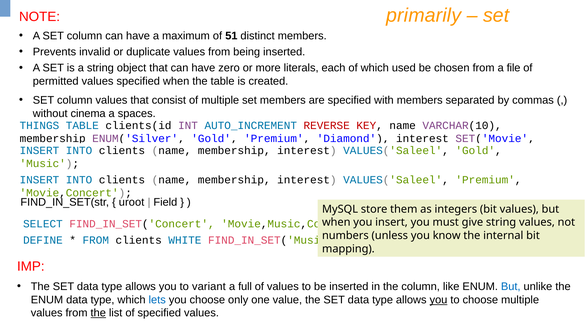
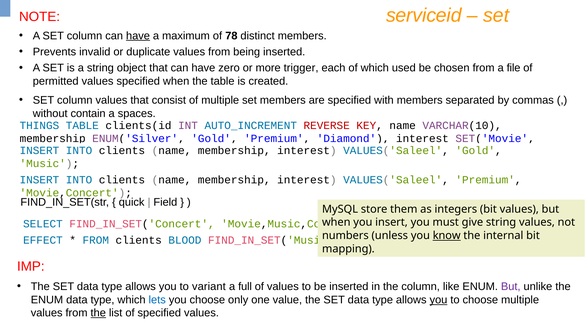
primarily: primarily -> serviceid (424, 15)
have underline: none -> present (138, 36)
51: 51 -> 78 (231, 36)
literals: literals -> trigger (301, 68)
cinema: cinema -> contain (88, 114)
uroot: uroot -> quick (132, 202)
know underline: none -> present (447, 236)
DEFINE: DEFINE -> EFFECT (43, 240)
WHITE: WHITE -> BLOOD (185, 240)
But colour: blue -> purple (511, 287)
